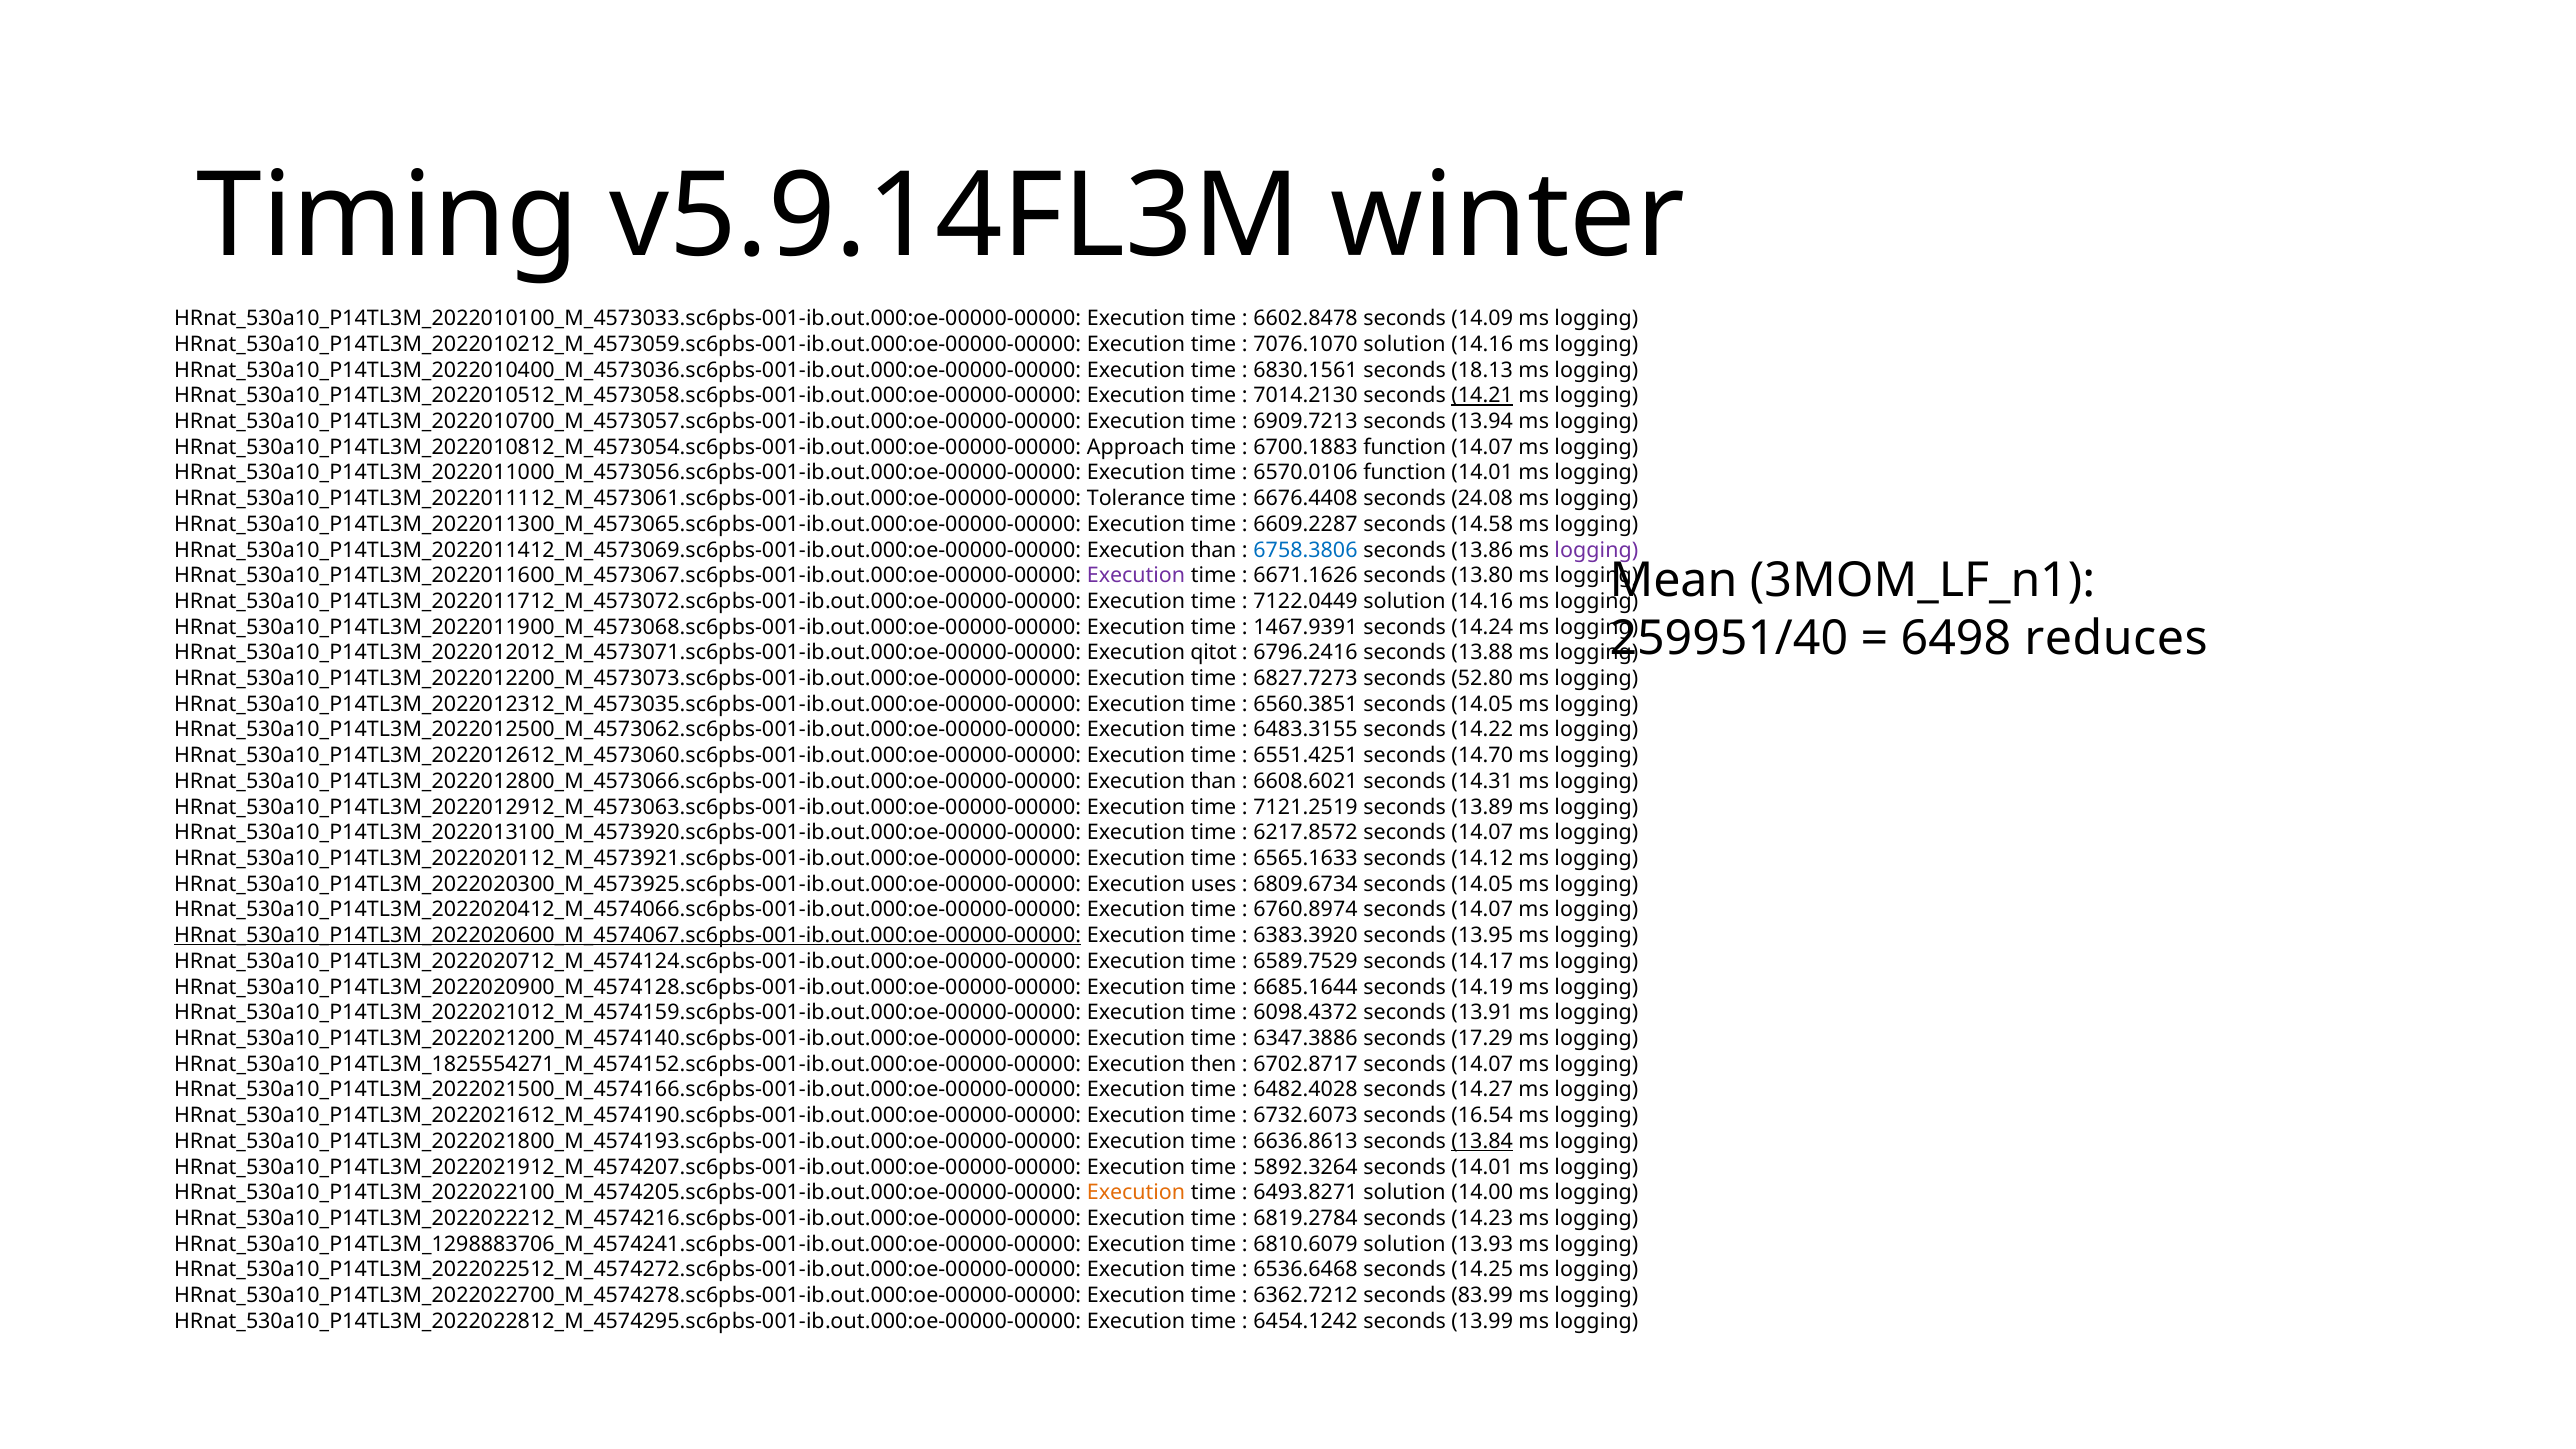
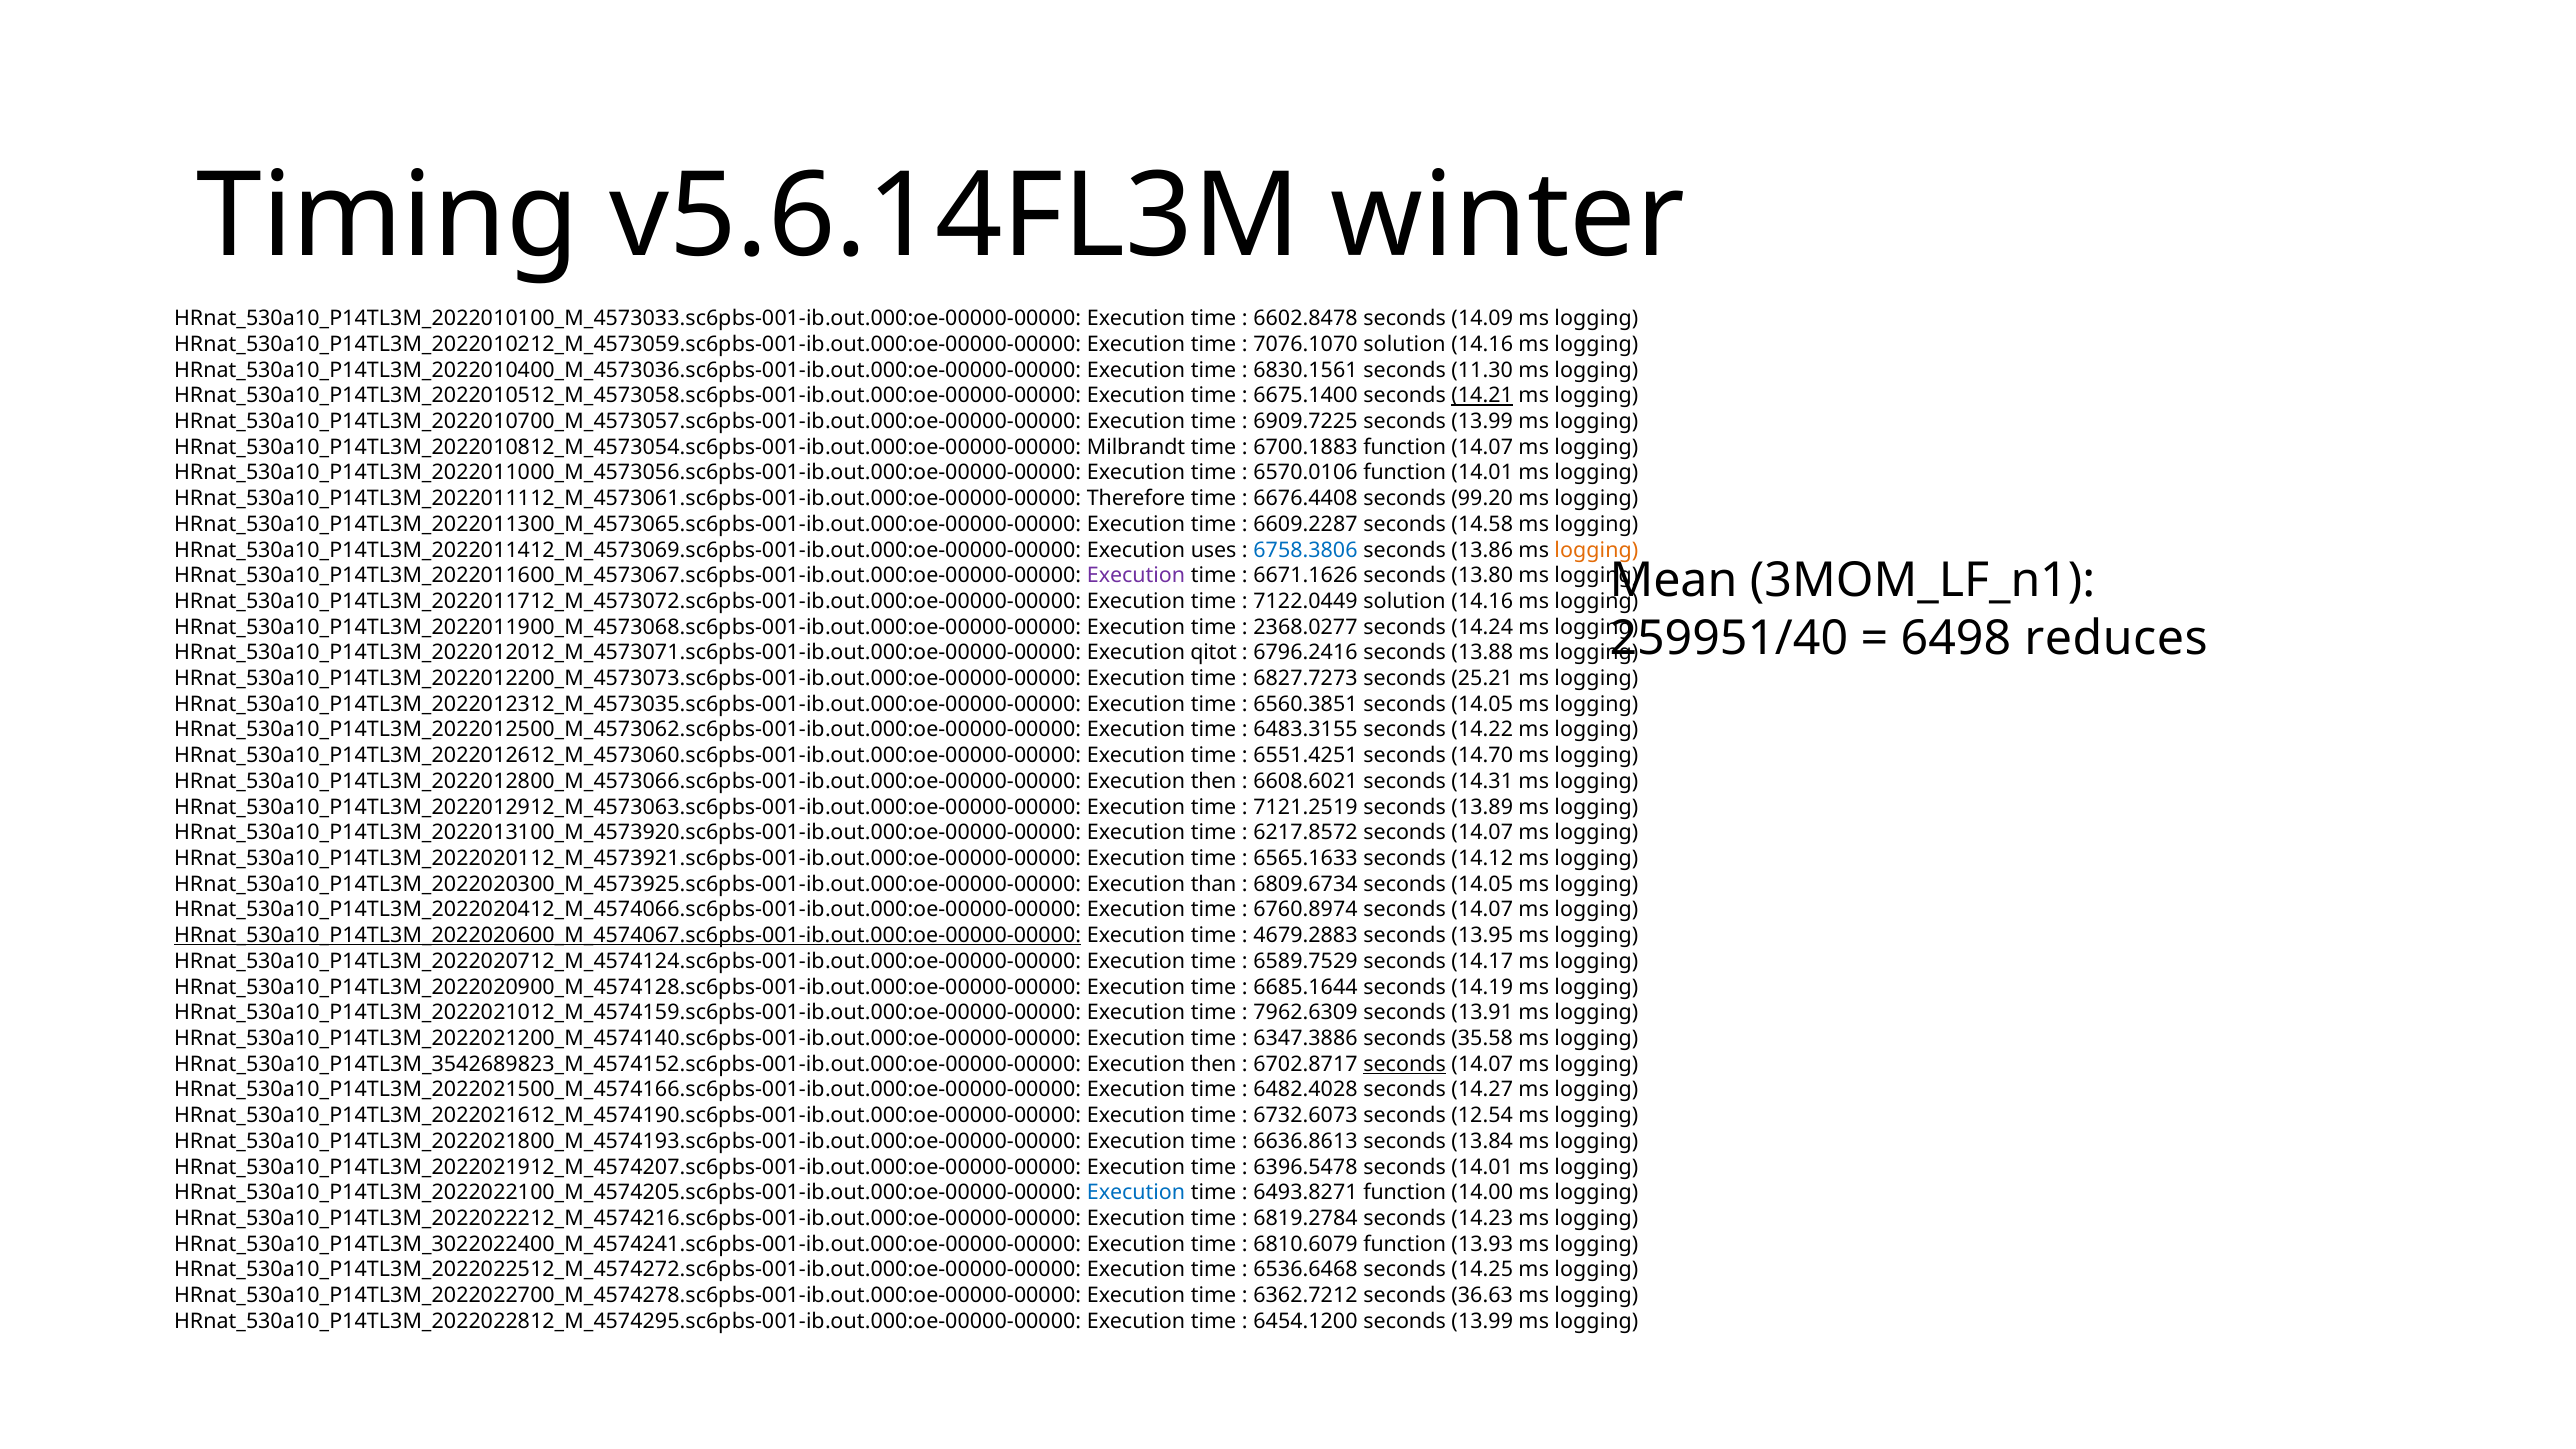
v5.9.14FL3M: v5.9.14FL3M -> v5.6.14FL3M (955, 216)
18.13: 18.13 -> 11.30 (1482, 370)
7014.2130: 7014.2130 -> 6675.1400 (1305, 396)
6909.7213: 6909.7213 -> 6909.7225 (1305, 421)
13.94: 13.94 -> 13.99 (1482, 421)
Approach: Approach -> Milbrandt (1136, 447)
Tolerance: Tolerance -> Therefore (1136, 499)
24.08: 24.08 -> 99.20 (1482, 499)
HRnat_530a10_P14TL3M_2022011412_M_4573069.sc6pbs-001-ib.out.000:oe-00000-00000 Execution than: than -> uses (1214, 550)
logging colour: purple -> orange (1596, 550)
1467.9391: 1467.9391 -> 2368.0277 (1305, 627)
52.80: 52.80 -> 25.21 (1482, 678)
HRnat_530a10_P14TL3M_2022012800_M_4573066.sc6pbs-001-ib.out.000:oe-00000-00000 Execution than: than -> then (1214, 781)
uses: uses -> than (1214, 884)
6383.3920: 6383.3920 -> 4679.2883 (1305, 936)
6098.4372: 6098.4372 -> 7962.6309 (1305, 1013)
17.29: 17.29 -> 35.58 (1482, 1038)
HRnat_530a10_P14TL3M_1825554271_M_4574152.sc6pbs-001-ib.out.000:oe-00000-00000: HRnat_530a10_P14TL3M_1825554271_M_4574152.sc6pbs-001-ib.out.000:oe-00000-00000 -> HRnat_530a10_P14TL3M_3542689823_M_4574152.sc6pbs-001-ib.out.000:oe-00000-00000 (628, 1064)
seconds underline: none -> present (1405, 1064)
16.54: 16.54 -> 12.54 (1482, 1116)
13.84 underline: present -> none (1482, 1141)
5892.3264: 5892.3264 -> 6396.5478 (1305, 1167)
Execution colour: orange -> blue (1136, 1193)
6493.8271 solution: solution -> function (1405, 1193)
HRnat_530a10_P14TL3M_1298883706_M_4574241.sc6pbs-001-ib.out.000:oe-00000-00000: HRnat_530a10_P14TL3M_1298883706_M_4574241.sc6pbs-001-ib.out.000:oe-00000-00000 -> HRnat_530a10_P14TL3M_3022022400_M_4574241.sc6pbs-001-ib.out.000:oe-00000-00000 (628, 1244)
6810.6079 solution: solution -> function (1405, 1244)
83.99: 83.99 -> 36.63 (1482, 1295)
6454.1242: 6454.1242 -> 6454.1200 (1305, 1321)
